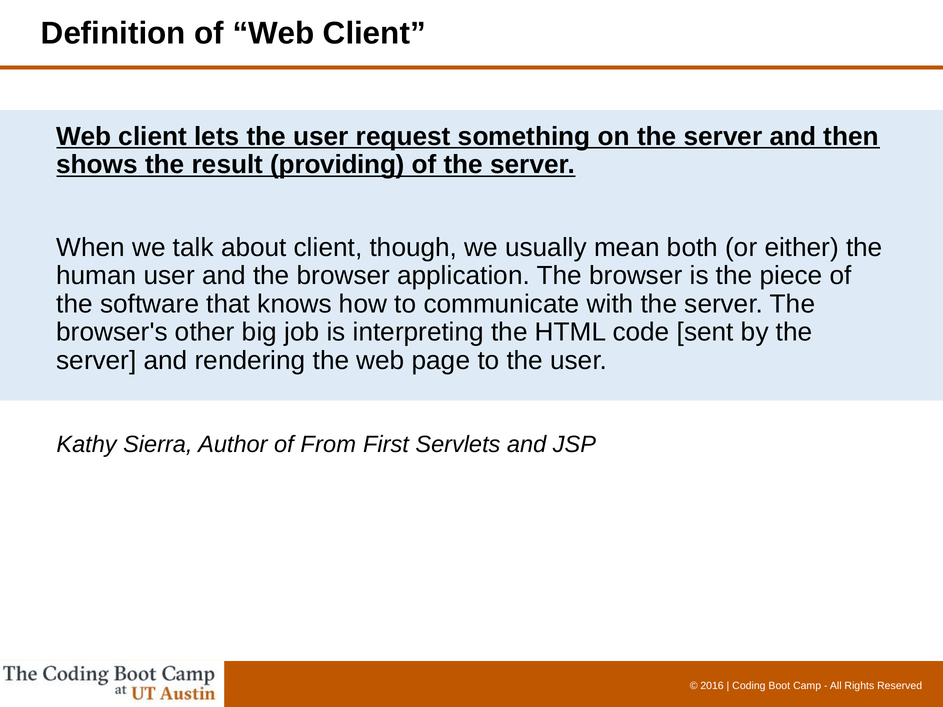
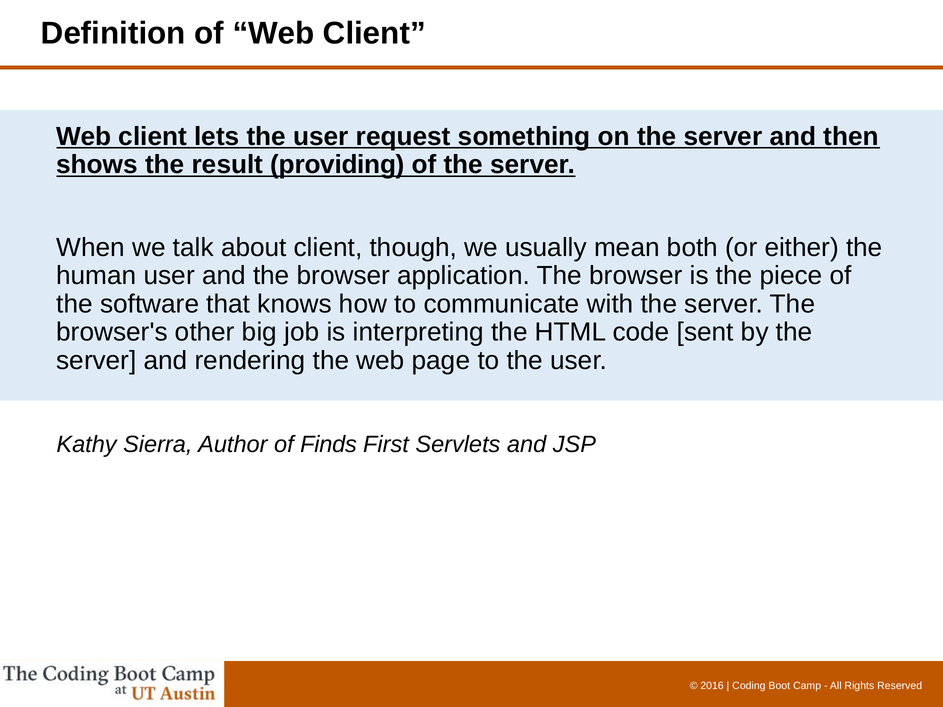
From: From -> Finds (328, 445)
